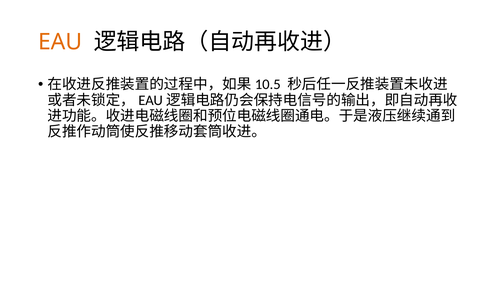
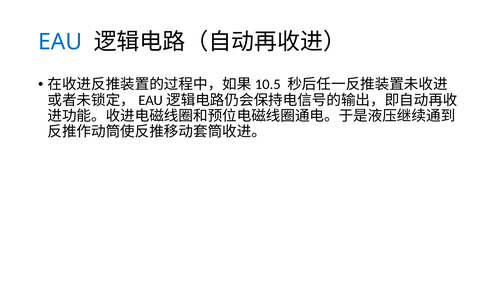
EAU colour: orange -> blue (60, 42)
